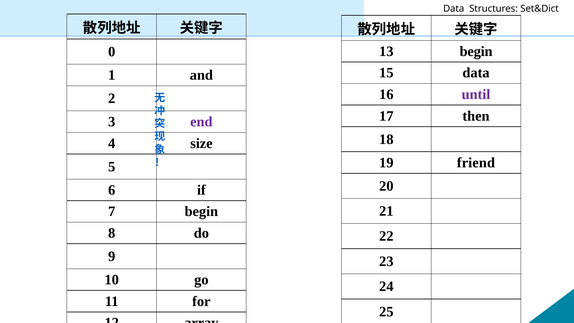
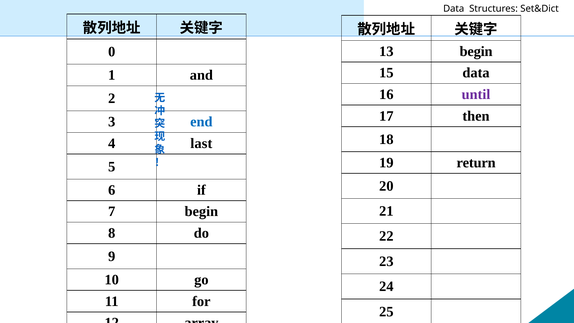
end colour: purple -> blue (201, 122)
size: size -> last (201, 143)
friend: friend -> return (476, 163)
